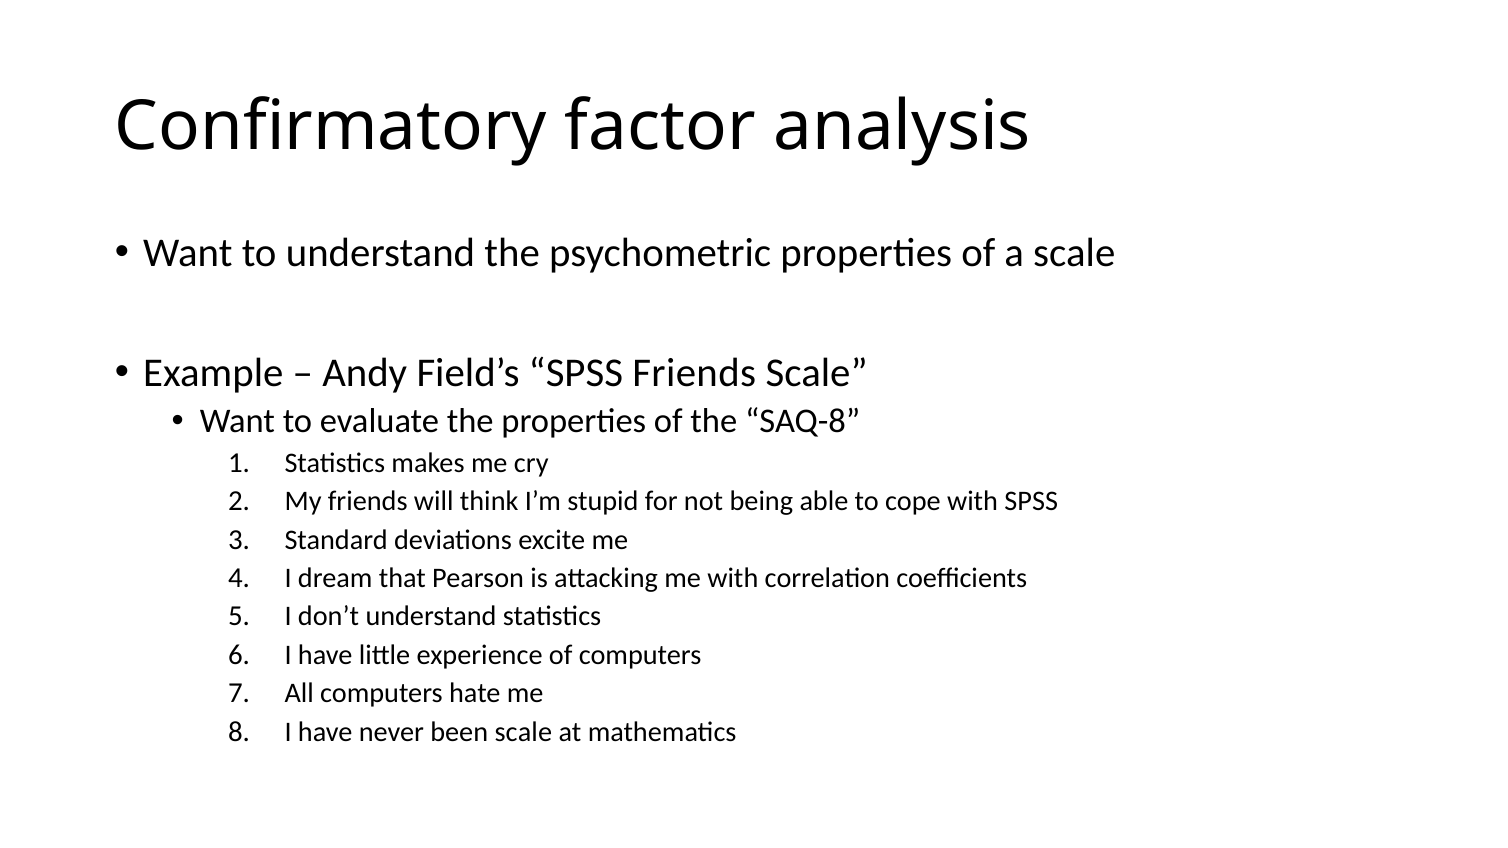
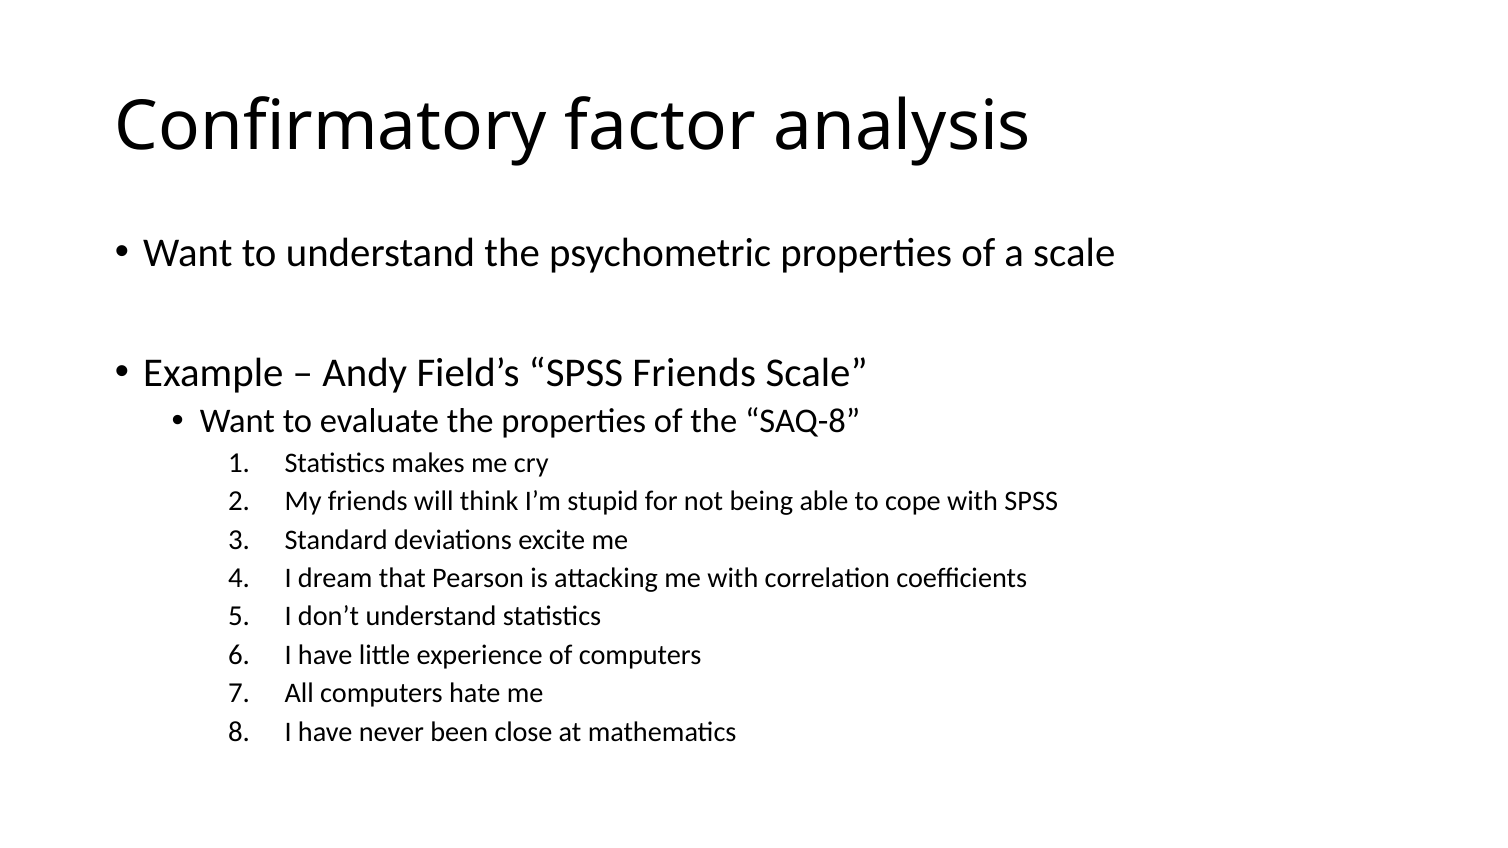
been scale: scale -> close (523, 732)
